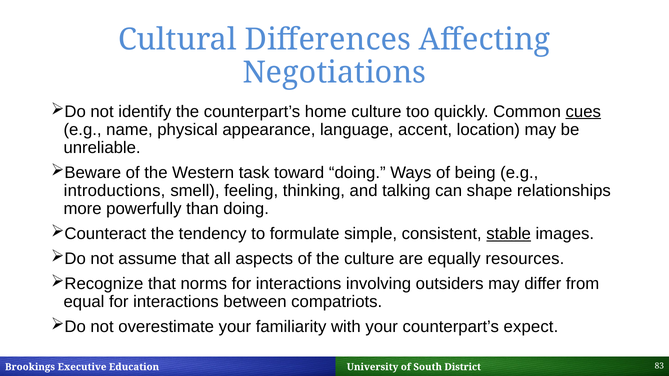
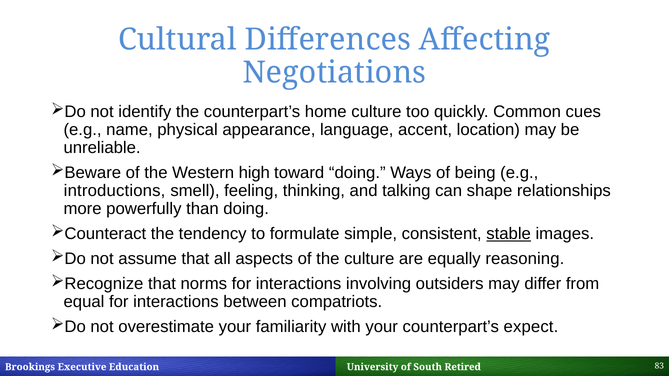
cues underline: present -> none (583, 112)
task: task -> high (254, 173)
resources: resources -> reasoning (525, 259)
District: District -> Retired (463, 367)
